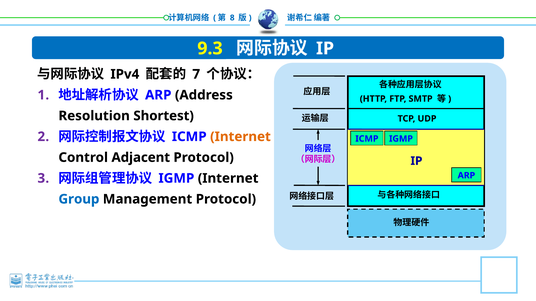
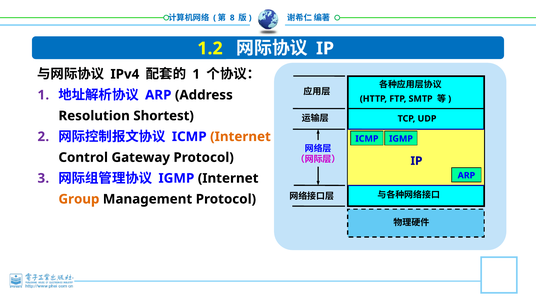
9.3: 9.3 -> 1.2 (210, 49)
7: 7 -> 1 (196, 74)
Adjacent: Adjacent -> Gateway (141, 158)
Group colour: blue -> orange (79, 199)
